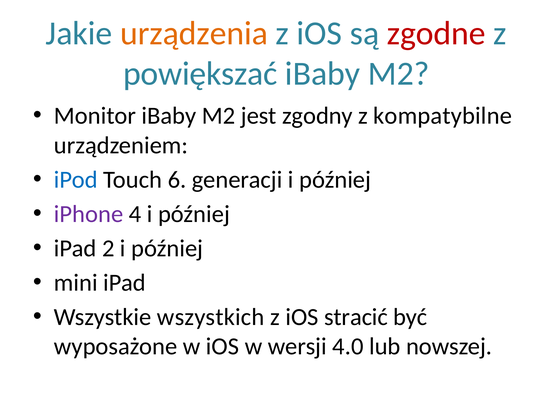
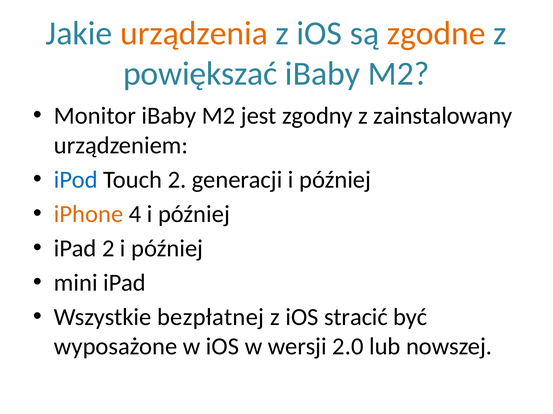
zgodne colour: red -> orange (436, 33)
kompatybilne: kompatybilne -> zainstalowany (443, 116)
Touch 6: 6 -> 2 (177, 180)
iPhone colour: purple -> orange (89, 214)
wszystkich: wszystkich -> bezpłatnej (211, 318)
4.0: 4.0 -> 2.0 (348, 347)
